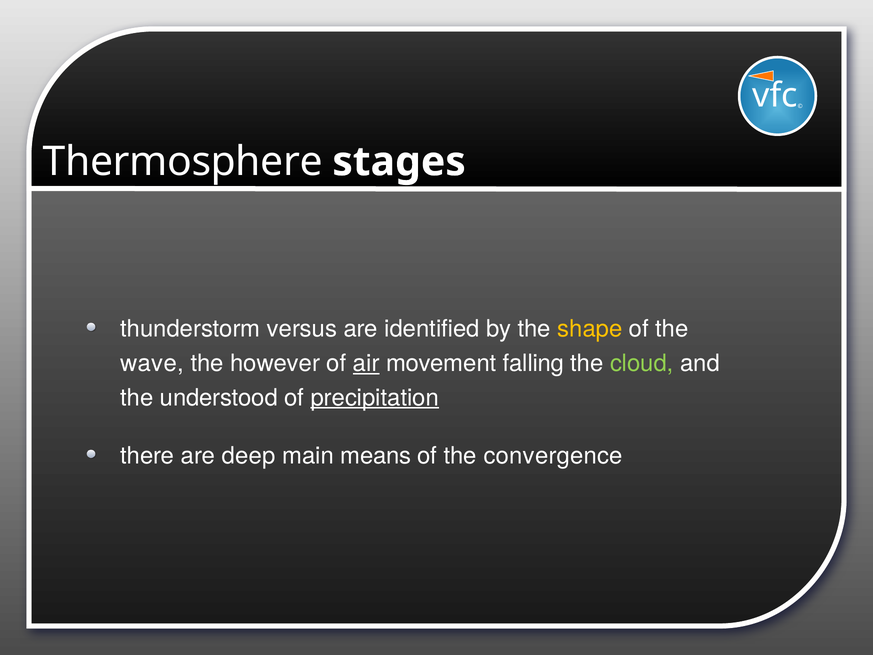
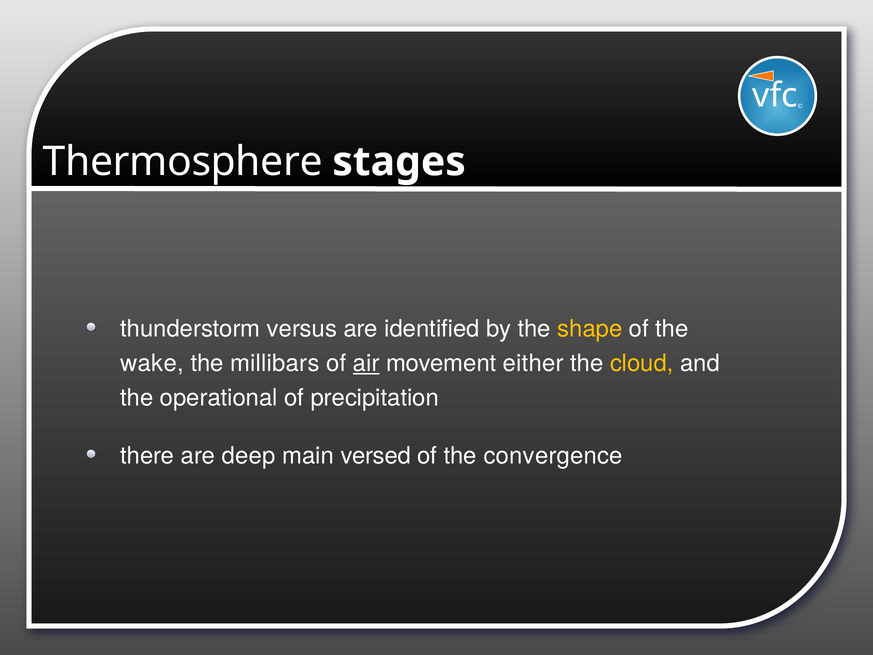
wave: wave -> wake (152, 363)
however: however -> millibars (275, 363)
falling: falling -> either (533, 363)
cloud colour: light green -> yellow (642, 363)
understood: understood -> operational (219, 398)
precipitation underline: present -> none (375, 398)
means: means -> versed (376, 456)
